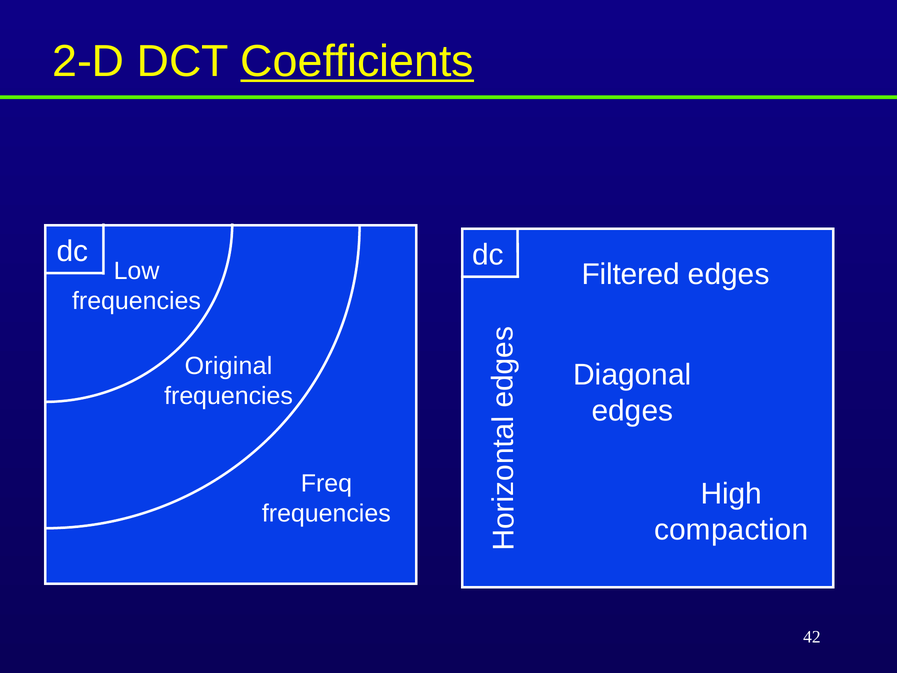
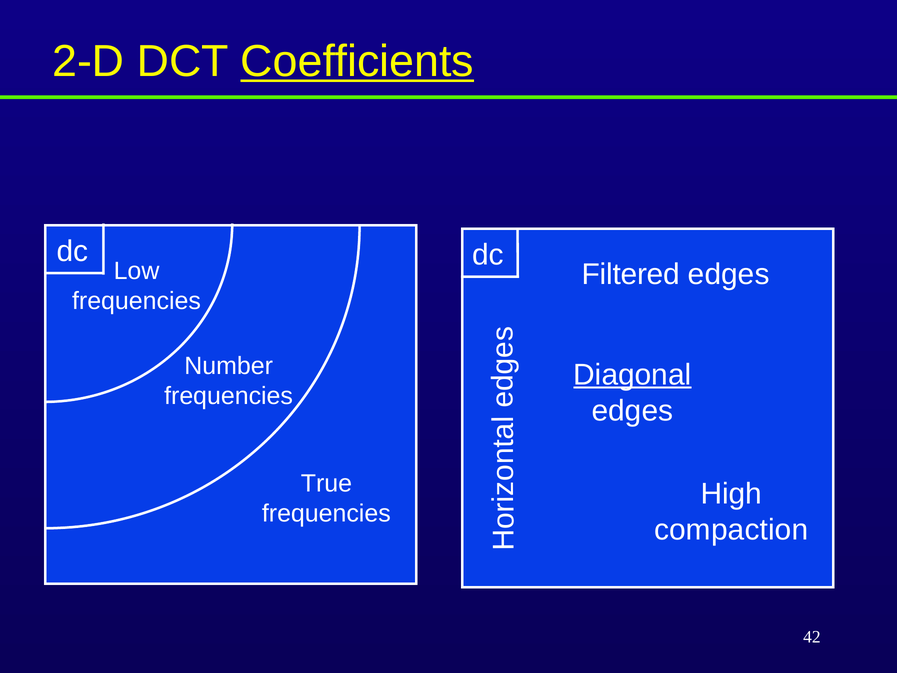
Original: Original -> Number (229, 366)
Diagonal underline: none -> present (632, 375)
Freq: Freq -> True (326, 483)
